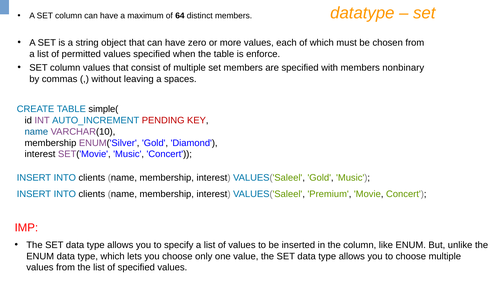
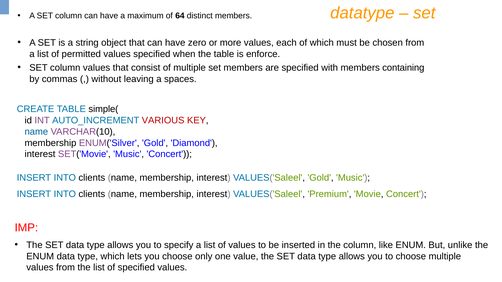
nonbinary: nonbinary -> containing (403, 68)
PENDING: PENDING -> VARIOUS (163, 121)
